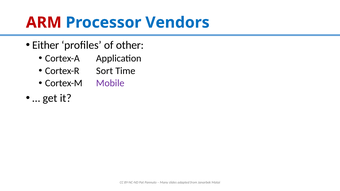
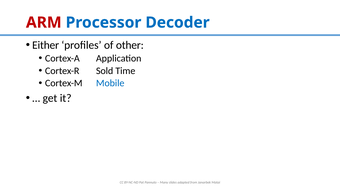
Vendors: Vendors -> Decoder (178, 23)
Sort: Sort -> Sold (105, 71)
Mobile colour: purple -> blue (110, 83)
